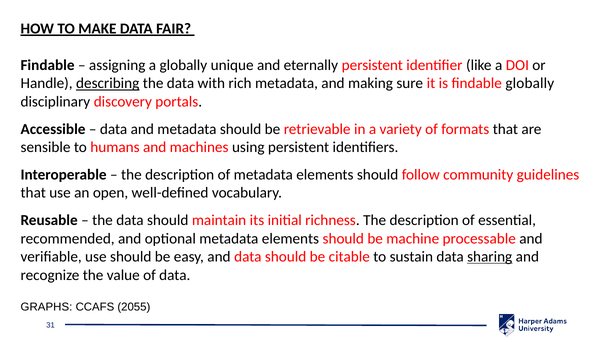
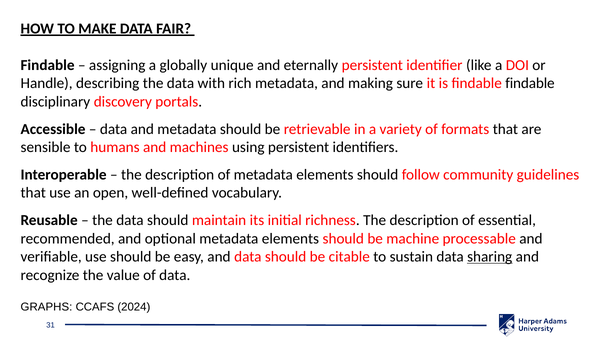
describing underline: present -> none (108, 83)
findable globally: globally -> findable (530, 83)
2055: 2055 -> 2024 (134, 307)
